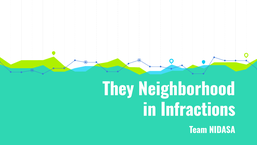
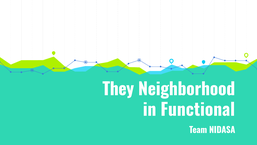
Infractions: Infractions -> Functional (198, 110)
